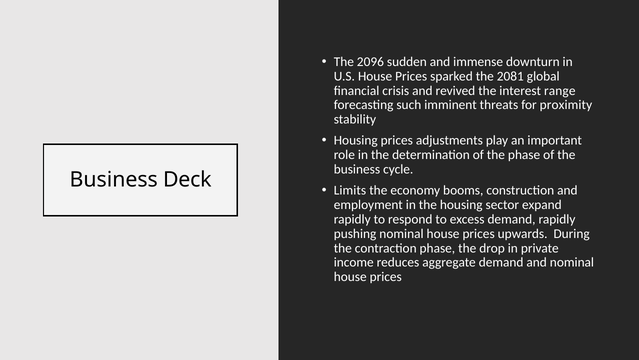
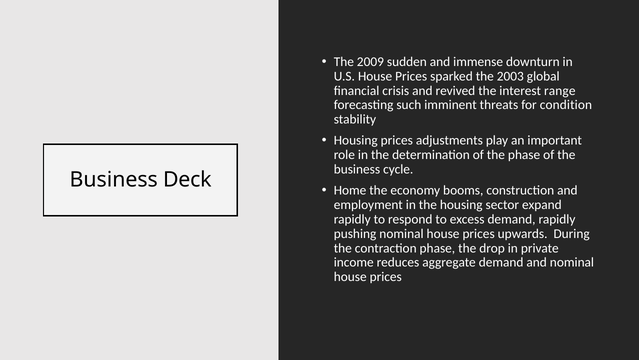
2096: 2096 -> 2009 (370, 62)
2081: 2081 -> 2003 (510, 76)
proximity: proximity -> condition (566, 105)
Limits: Limits -> Home (350, 190)
